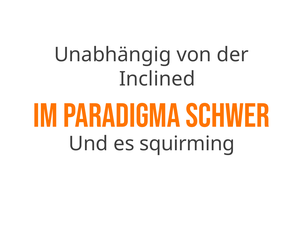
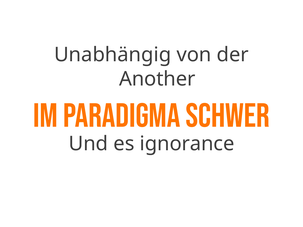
Inclined: Inclined -> Another (157, 79)
squirming: squirming -> ignorance (187, 144)
